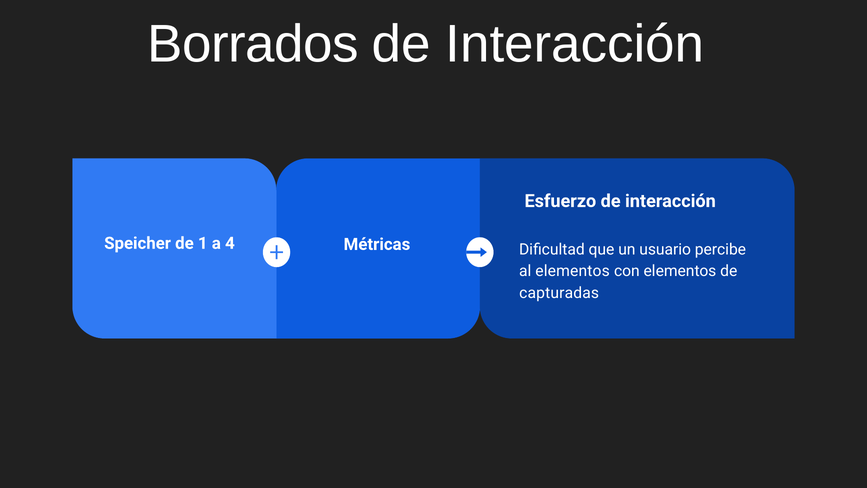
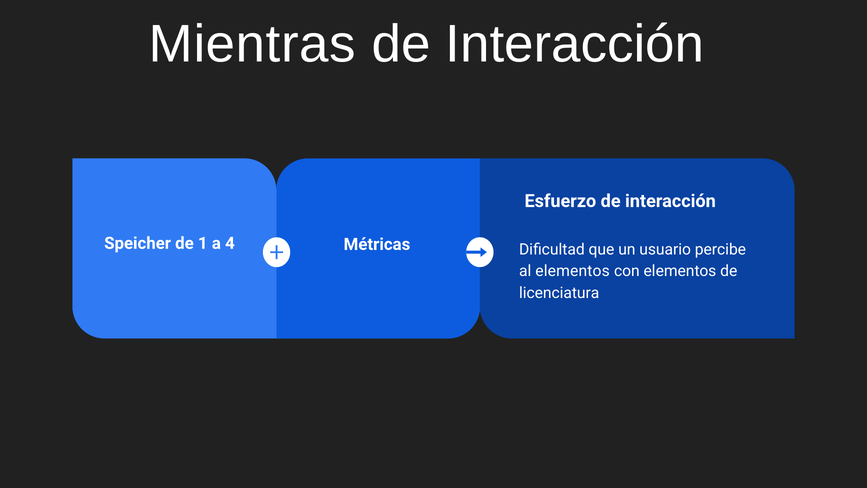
Borrados: Borrados -> Mientras (252, 44)
capturadas: capturadas -> licenciatura (559, 293)
